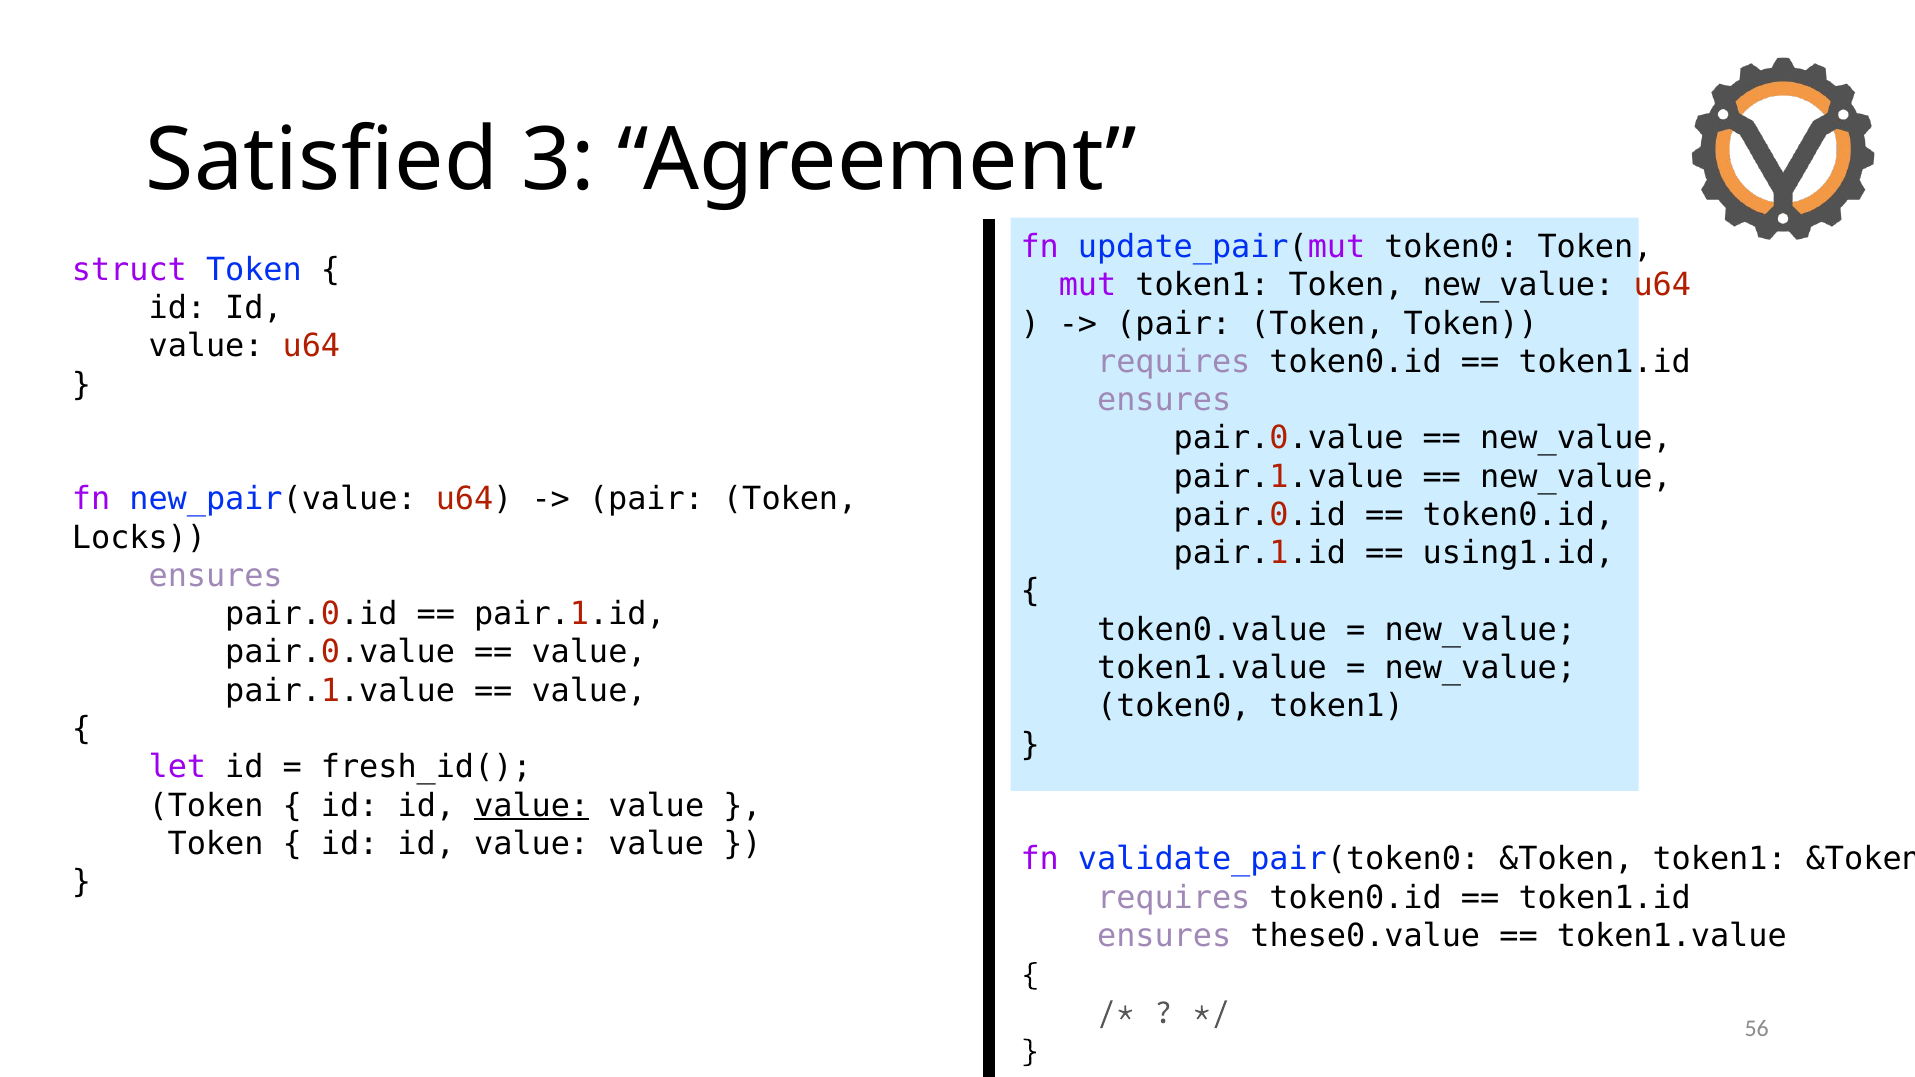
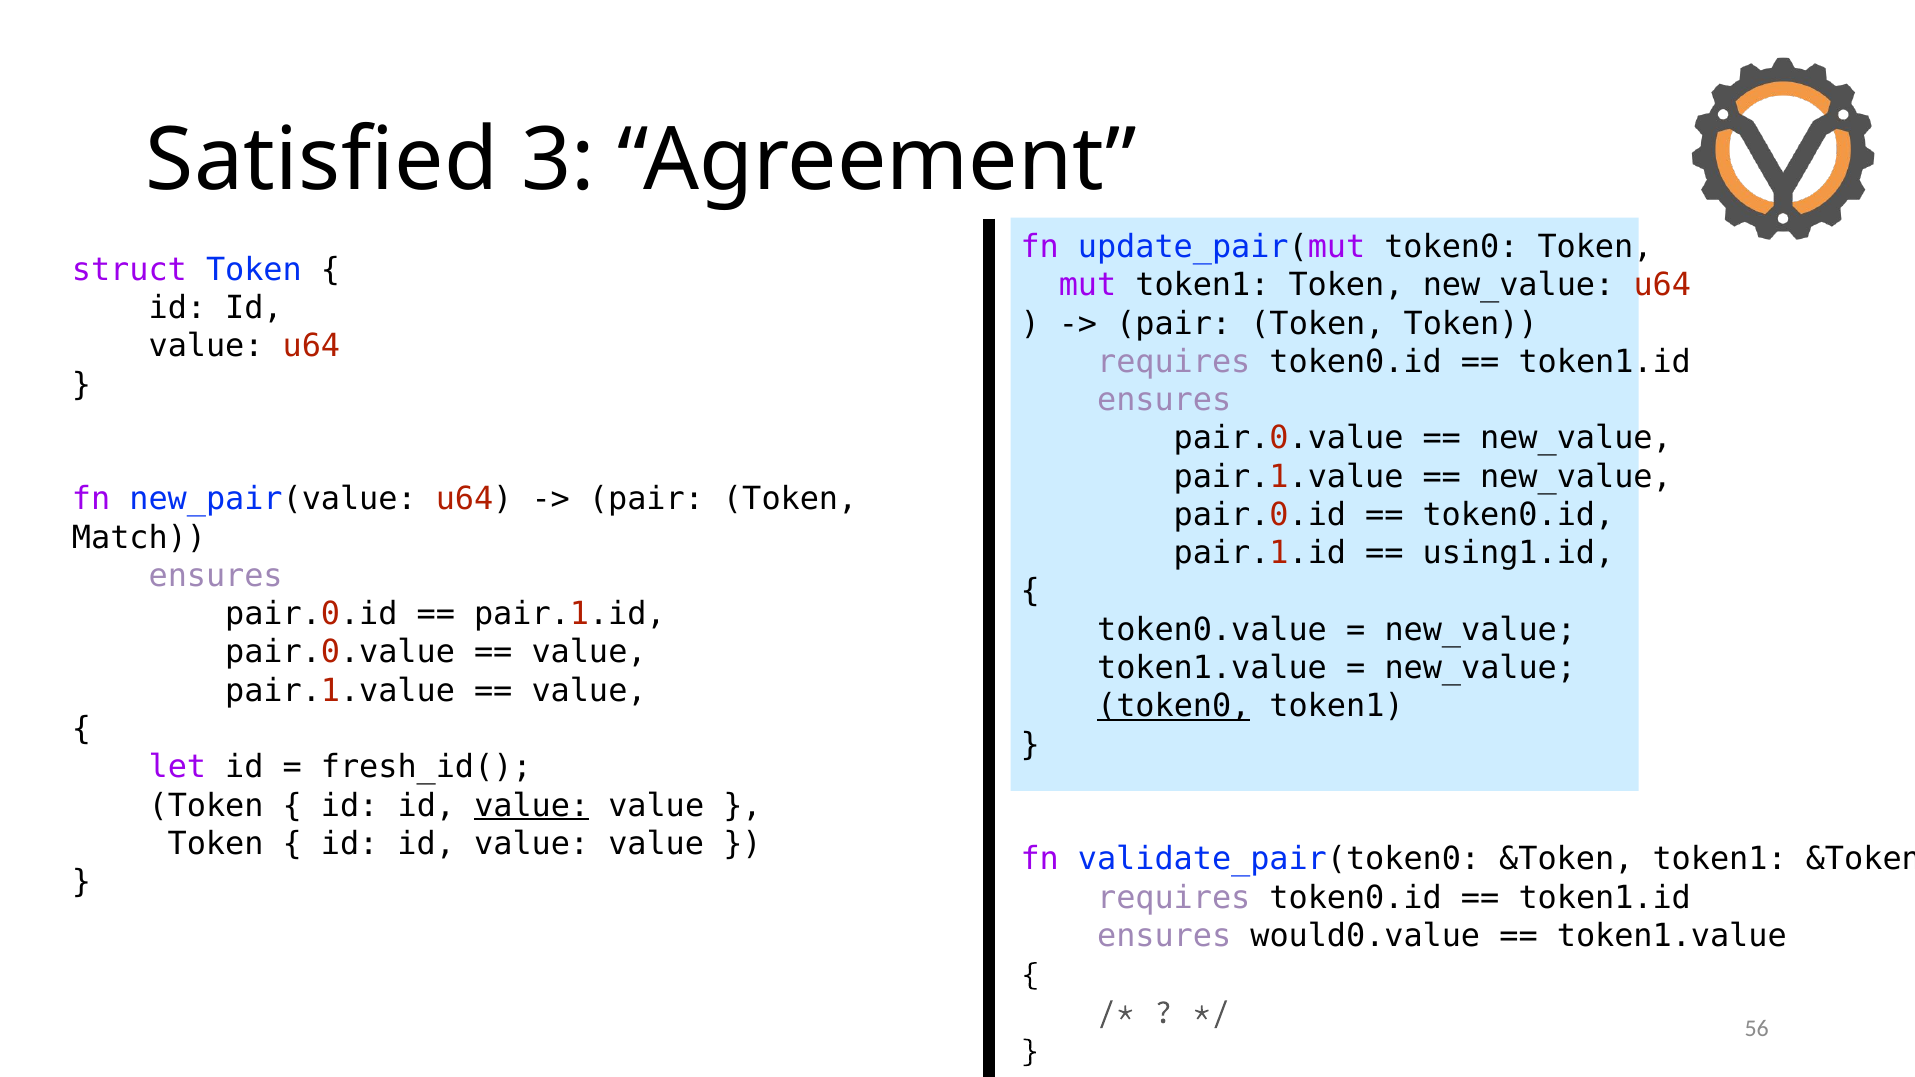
Locks: Locks -> Match (139, 538)
token0 underline: none -> present (1174, 706)
these0.value: these0.value -> would0.value (1365, 936)
